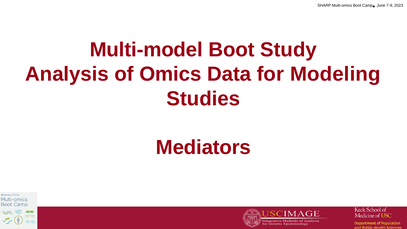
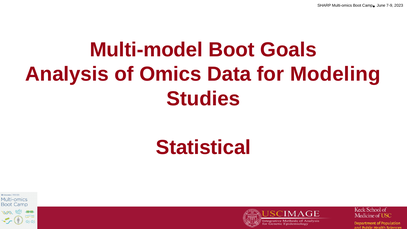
Study: Study -> Goals (289, 50)
Mediators: Mediators -> Statistical (203, 147)
